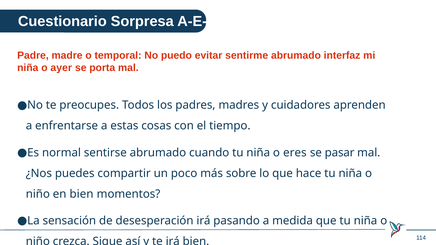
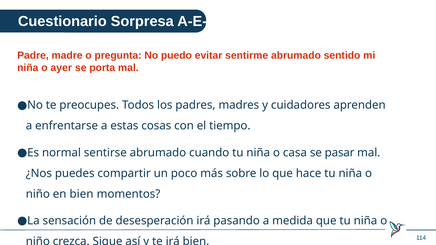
temporal: temporal -> pregunta (118, 55)
interfaz: interfaz -> sentido (342, 55)
eres: eres -> casa (295, 153)
